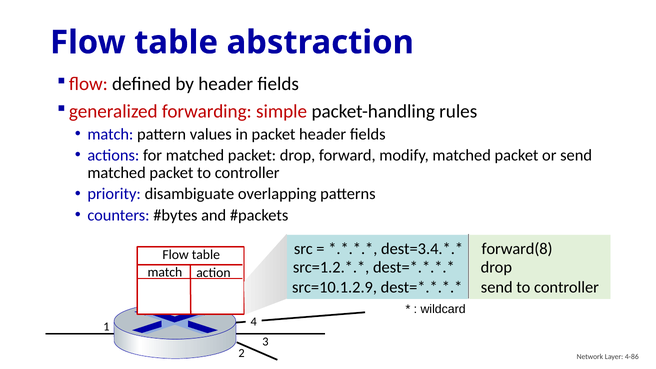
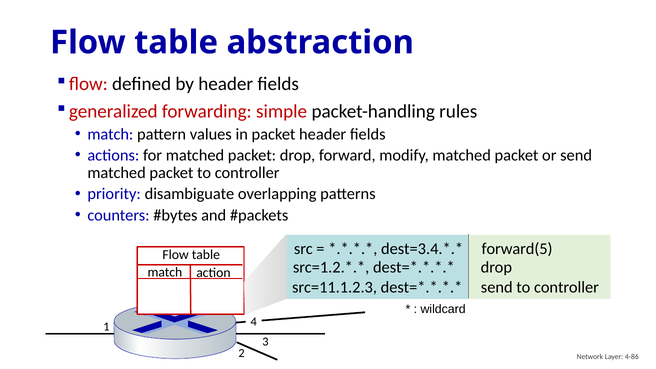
forward(8: forward(8 -> forward(5 (517, 249)
src=10.1.2.9: src=10.1.2.9 -> src=11.1.2.3 (334, 287)
